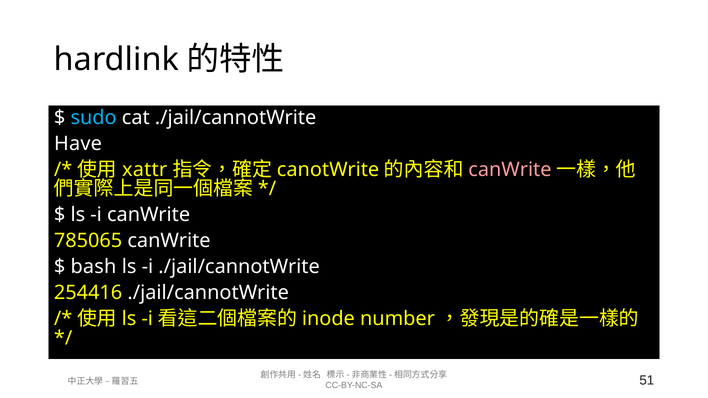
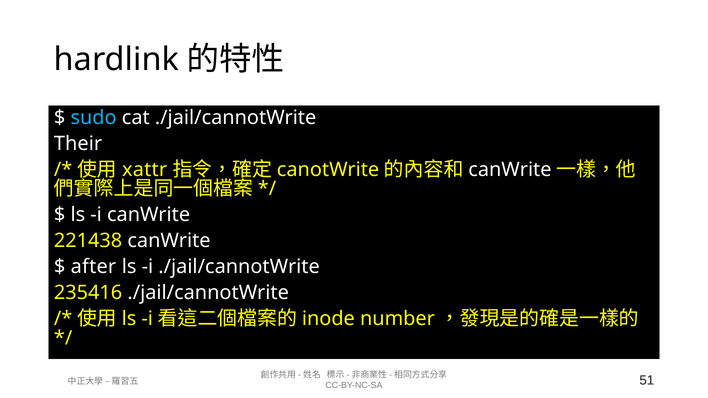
Have: Have -> Their (78, 144)
canWrite colour: pink -> white (510, 170)
785065: 785065 -> 221438 (88, 241)
bash: bash -> after (93, 267)
254416: 254416 -> 235416 (88, 293)
